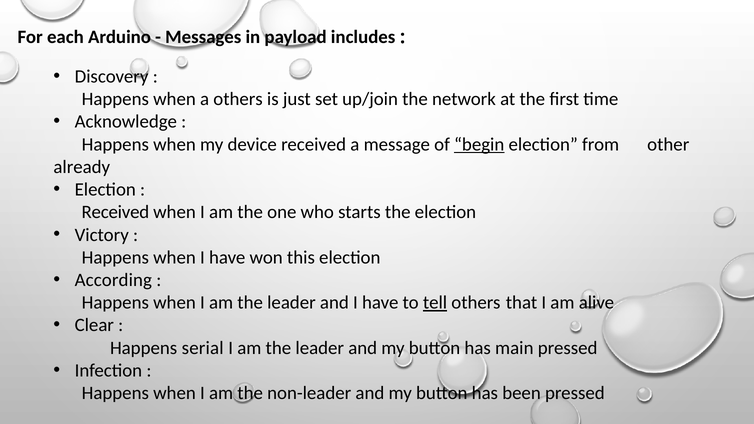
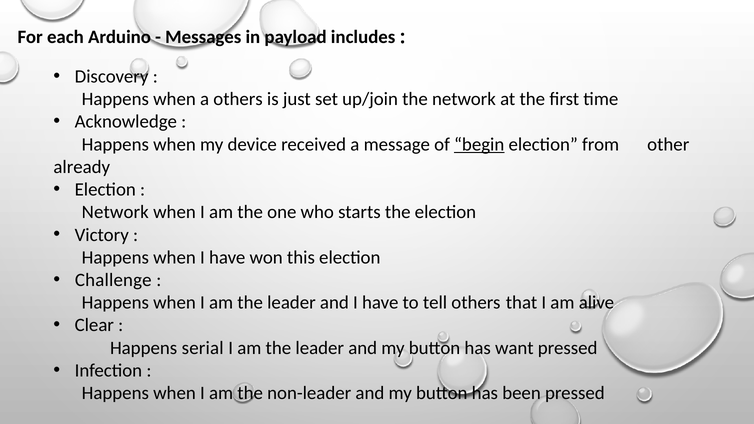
Received: Received -> Network (115, 212)
According: According -> Challenge (113, 280)
tell underline: present -> none (435, 303)
main: main -> want (514, 348)
